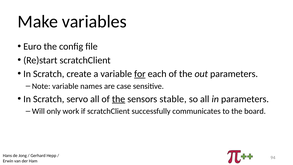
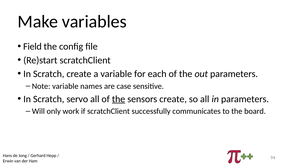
Euro: Euro -> Field (32, 46)
for underline: present -> none (140, 74)
sensors stable: stable -> create (173, 99)
